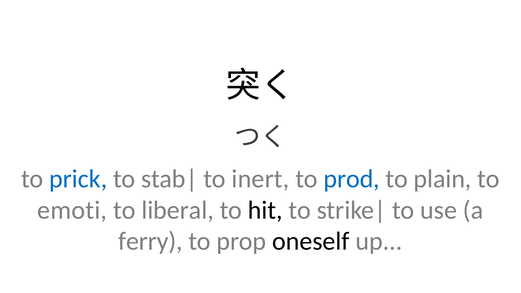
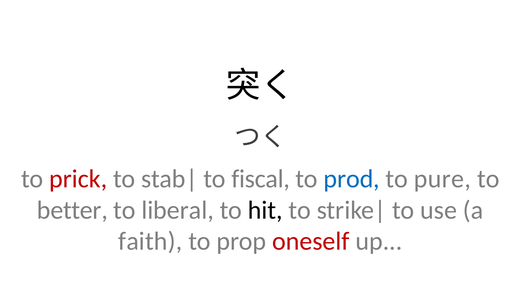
prick colour: blue -> red (78, 179)
inert: inert -> fiscal (261, 179)
plain: plain -> pure (442, 179)
emoti: emoti -> better (72, 210)
ferry: ferry -> faith (150, 241)
oneself colour: black -> red (311, 241)
